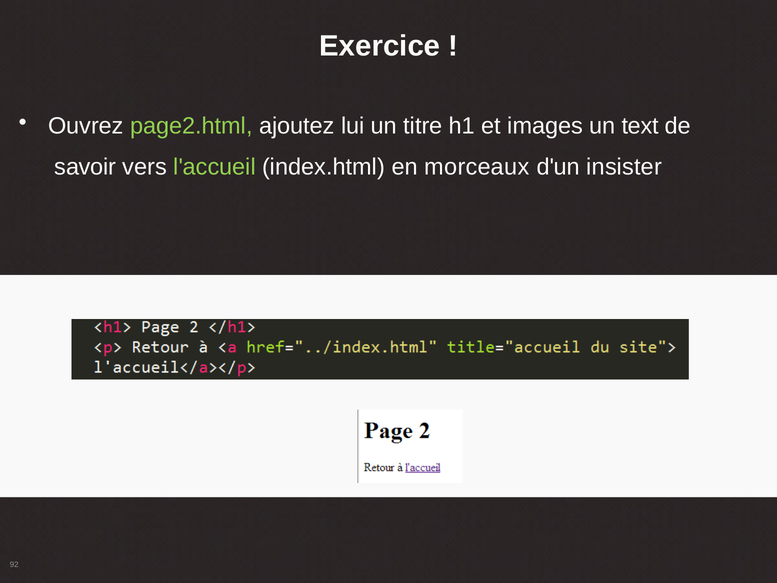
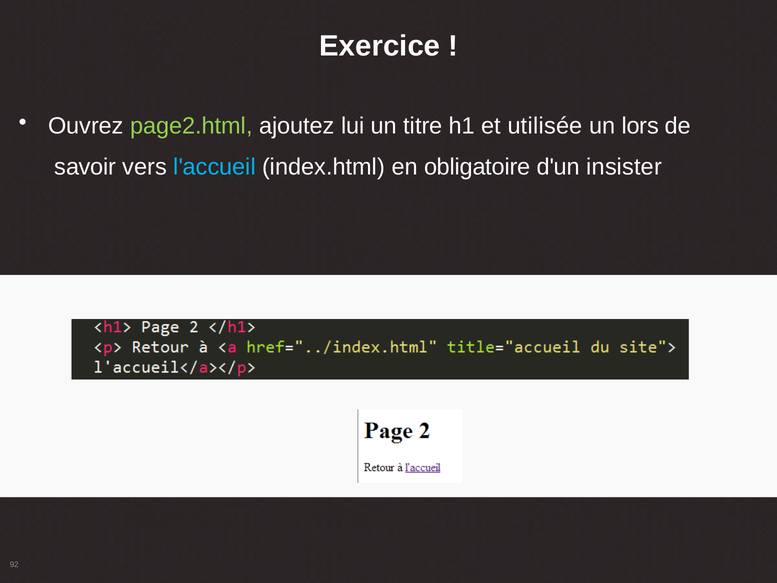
images: images -> utilisée (545, 126)
text: text -> lors (640, 126)
l'accueil colour: light green -> light blue (215, 167)
morceaux: morceaux -> obligatoire (477, 167)
